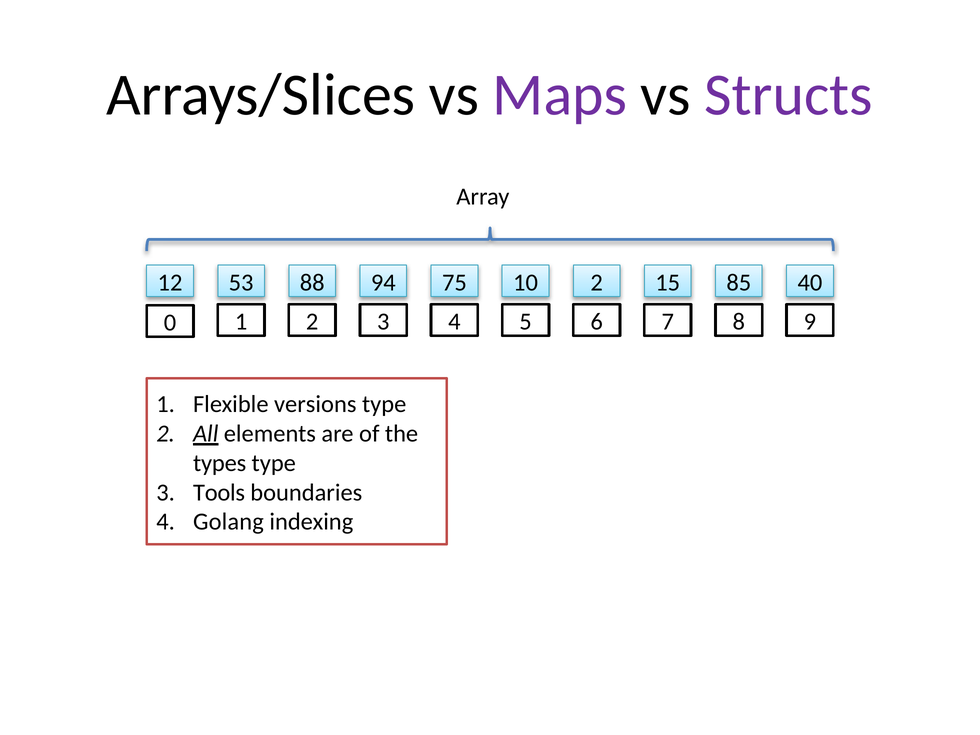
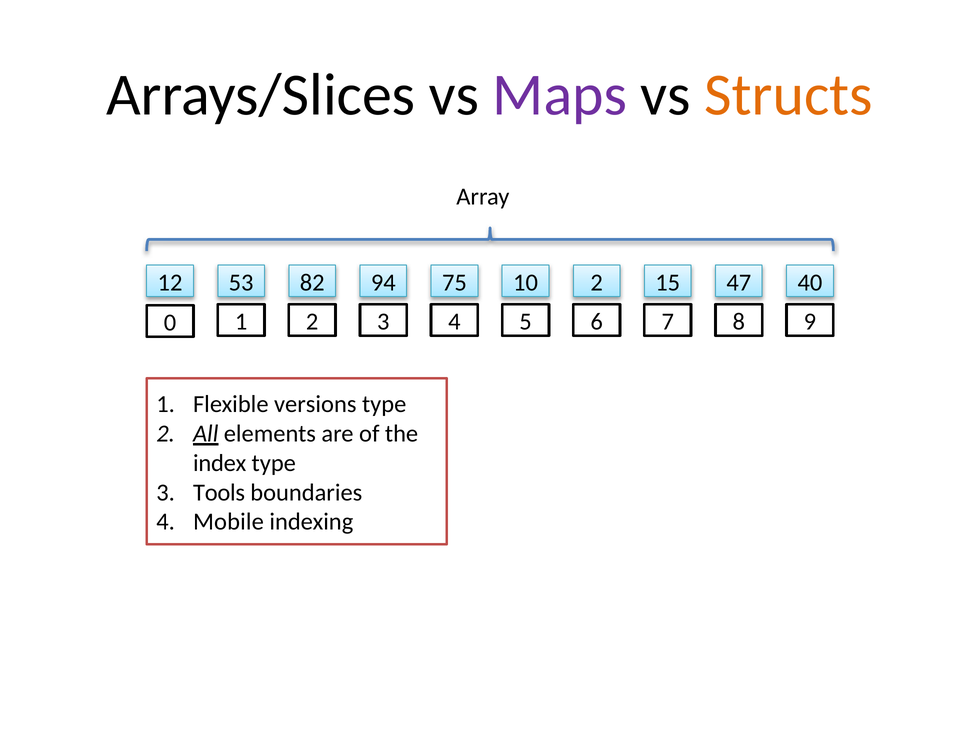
Structs colour: purple -> orange (788, 95)
88: 88 -> 82 (312, 283)
85: 85 -> 47 (739, 283)
types: types -> index (220, 463)
Golang: Golang -> Mobile (228, 522)
